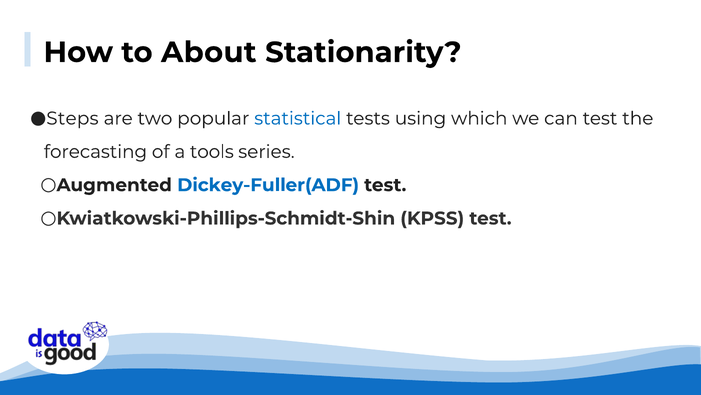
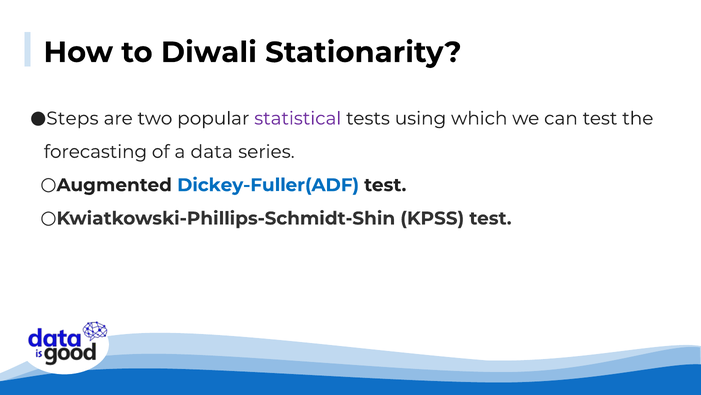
About: About -> Diwali (209, 52)
statistical colour: blue -> purple (298, 118)
tools: tools -> data (212, 152)
